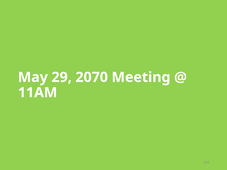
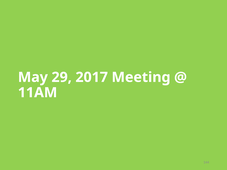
2070: 2070 -> 2017 (92, 77)
